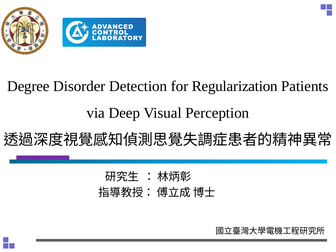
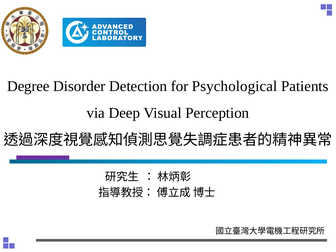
Regularization: Regularization -> Psychological (235, 86)
